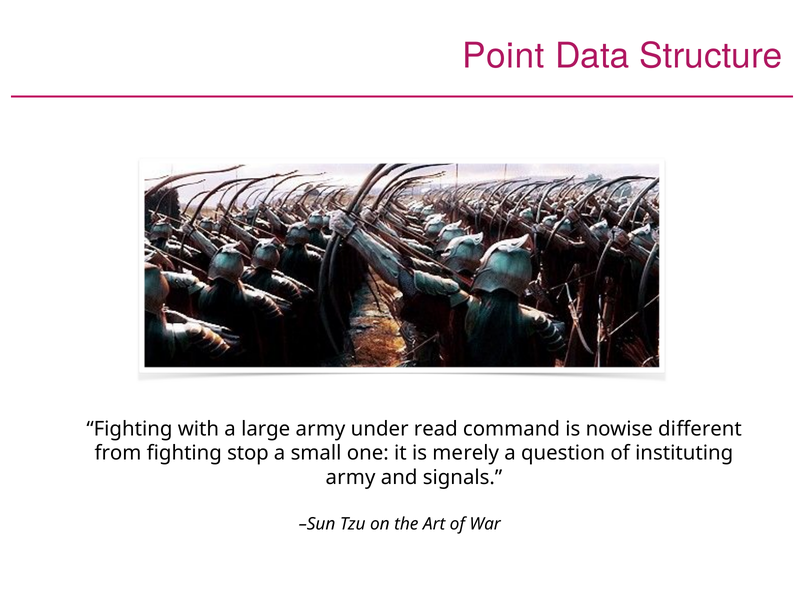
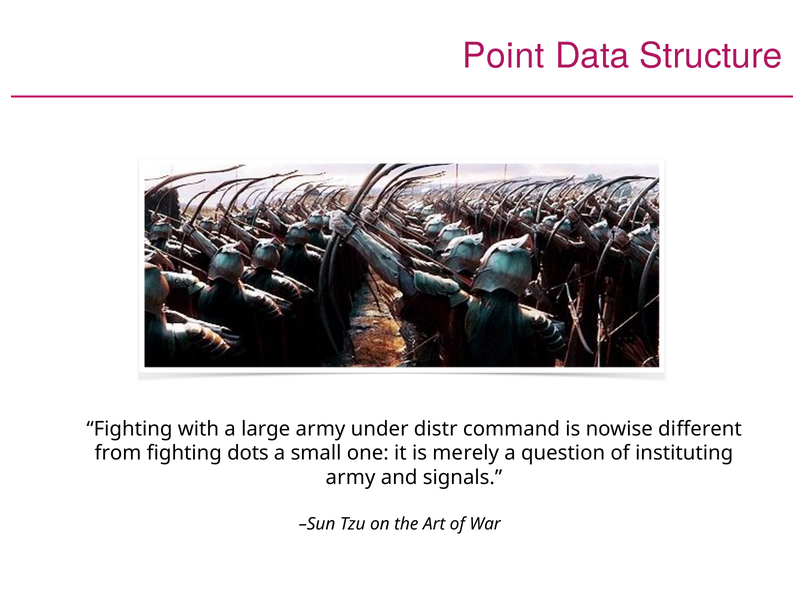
read: read -> distr (436, 429)
stop: stop -> dots (248, 453)
